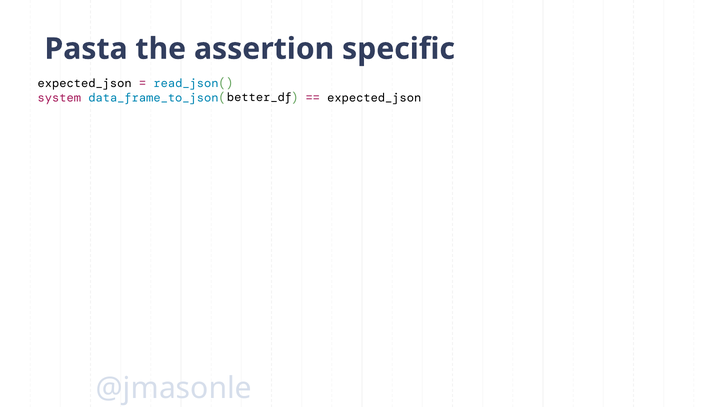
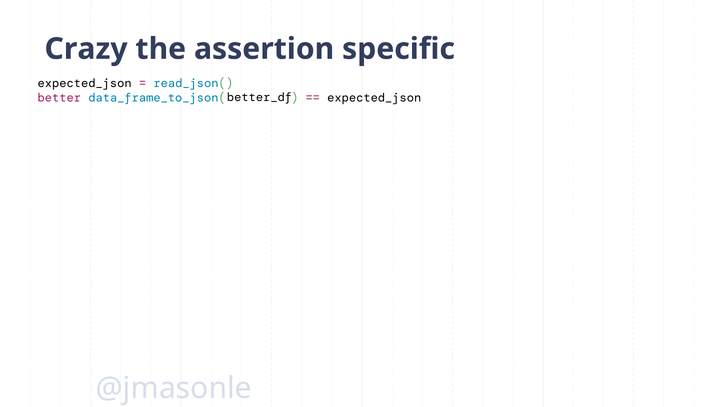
Pasta: Pasta -> Crazy (86, 49)
system: system -> better (59, 98)
